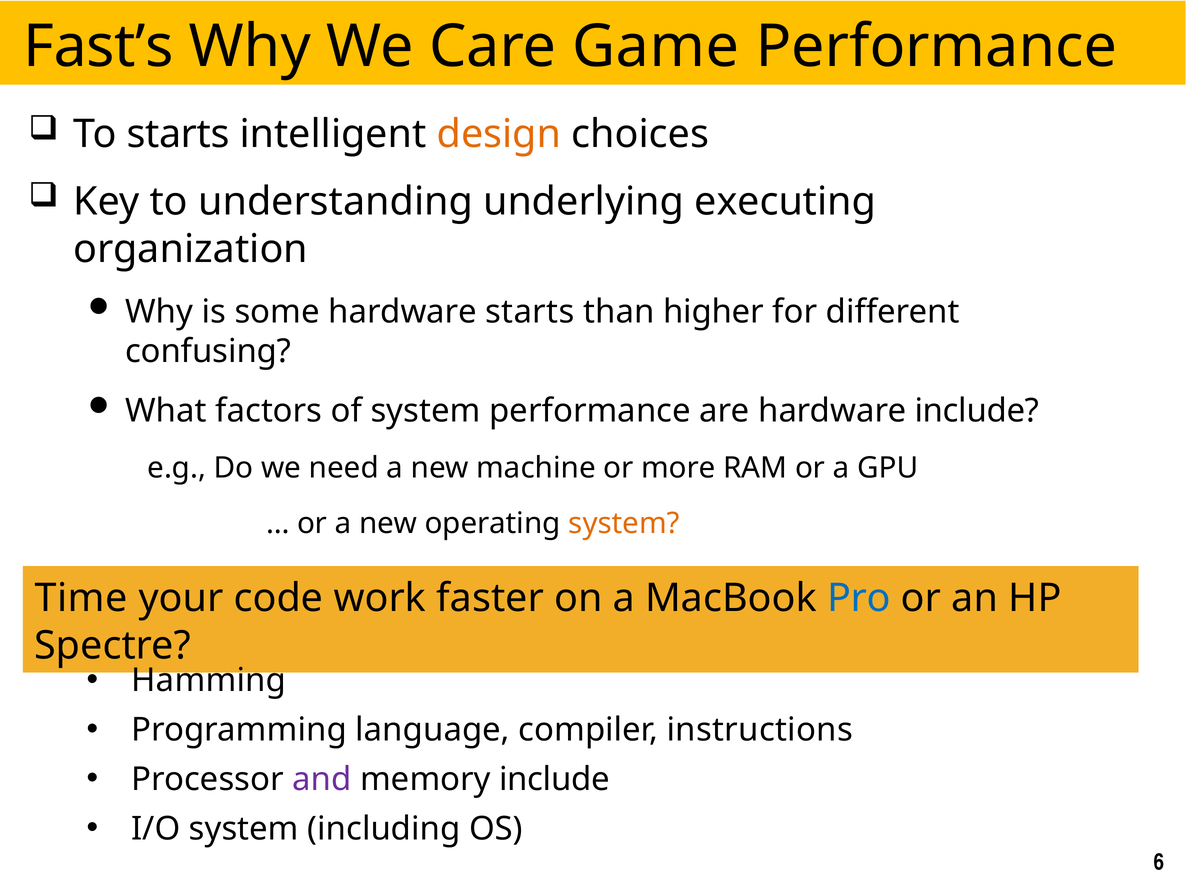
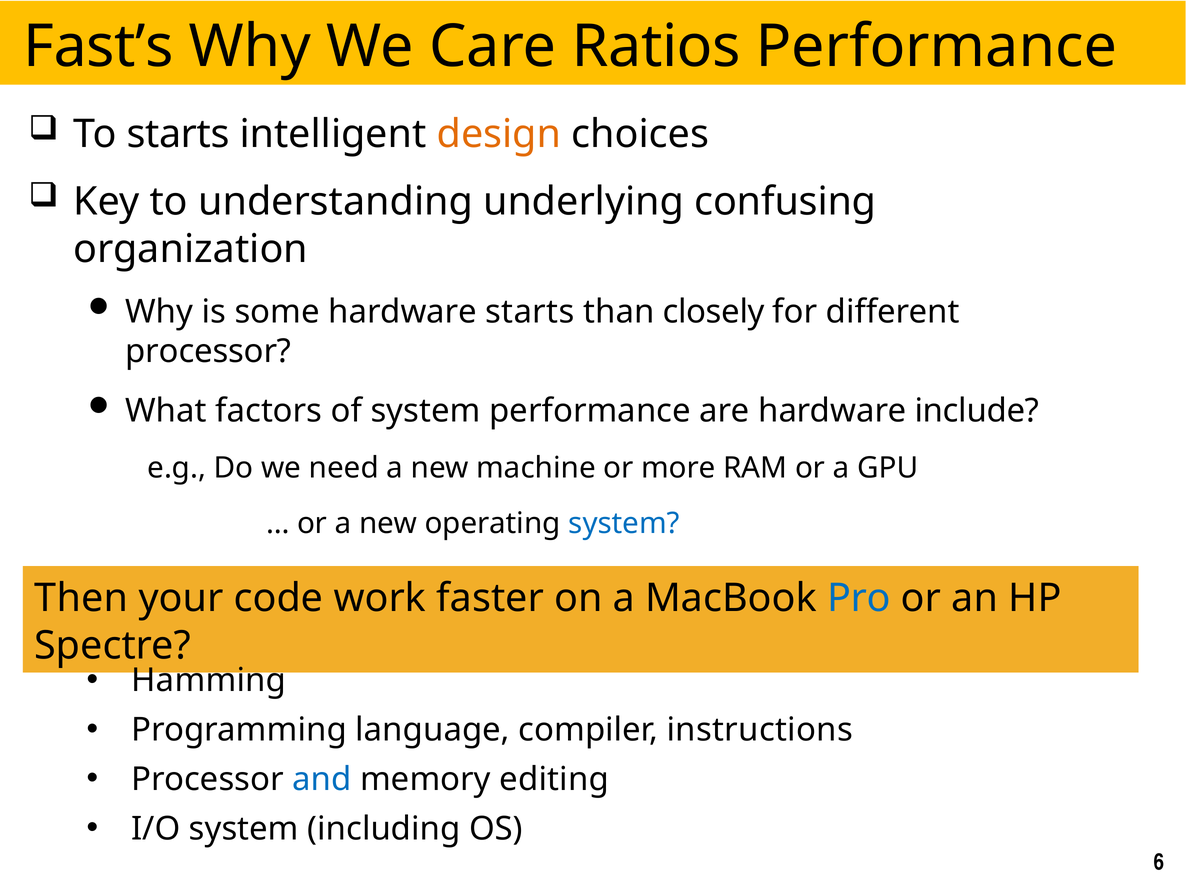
Game: Game -> Ratios (656, 47)
executing: executing -> confusing (785, 201)
higher: higher -> closely (714, 312)
confusing: confusing -> processor (208, 351)
system colour: orange -> blue (624, 523)
Time: Time -> Then (81, 598)
and colour: purple -> blue (322, 779)
memory include: include -> editing (554, 779)
